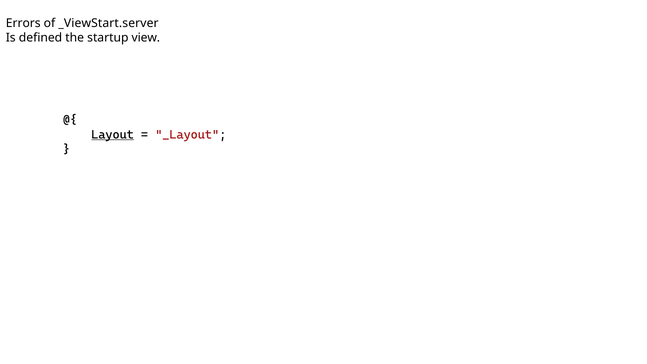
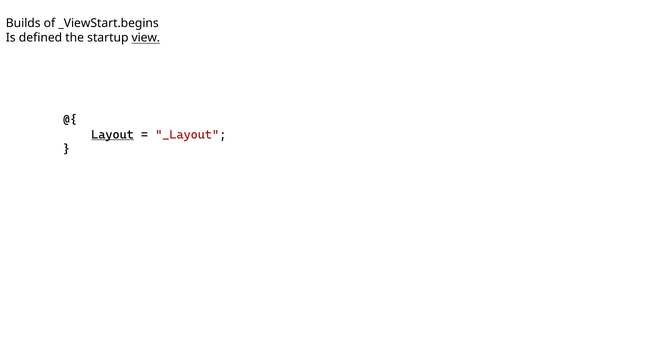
Errors: Errors -> Builds (23, 23)
_ViewStart.server: _ViewStart.server -> _ViewStart.begins (109, 23)
view underline: none -> present (146, 38)
